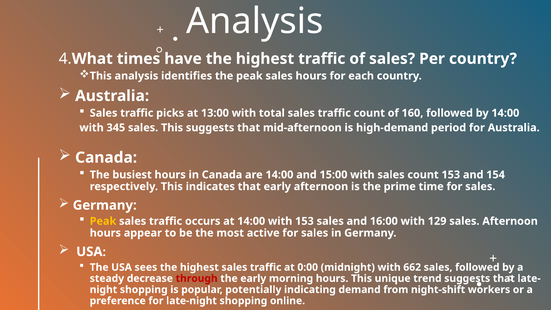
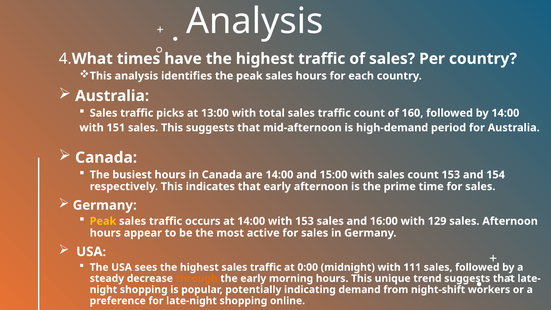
345: 345 -> 151 (116, 128)
662: 662 -> 111 (412, 267)
through colour: red -> orange (197, 278)
